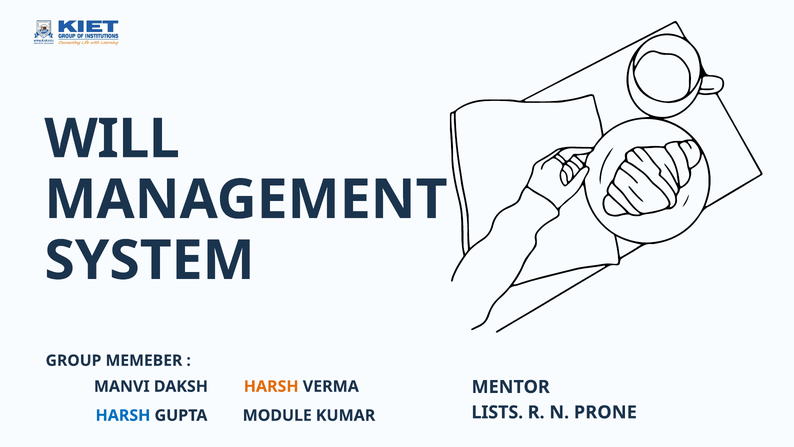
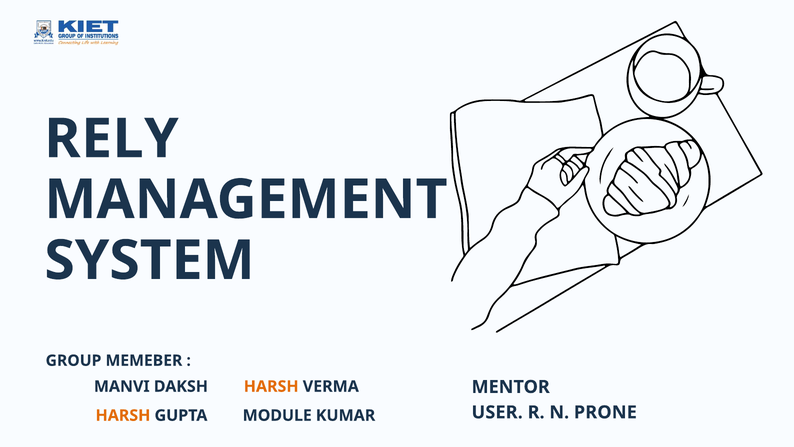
WILL: WILL -> RELY (112, 139)
LISTS: LISTS -> USER (497, 412)
HARSH colour: blue -> orange (123, 415)
